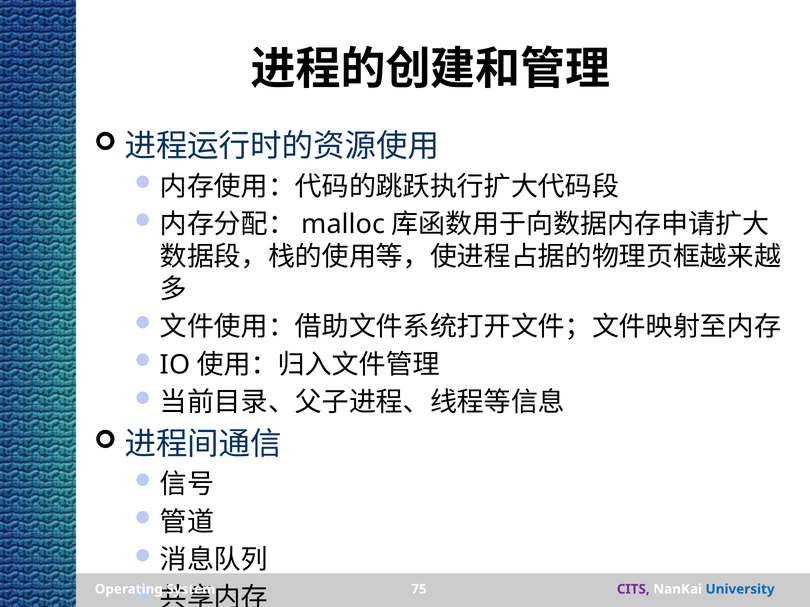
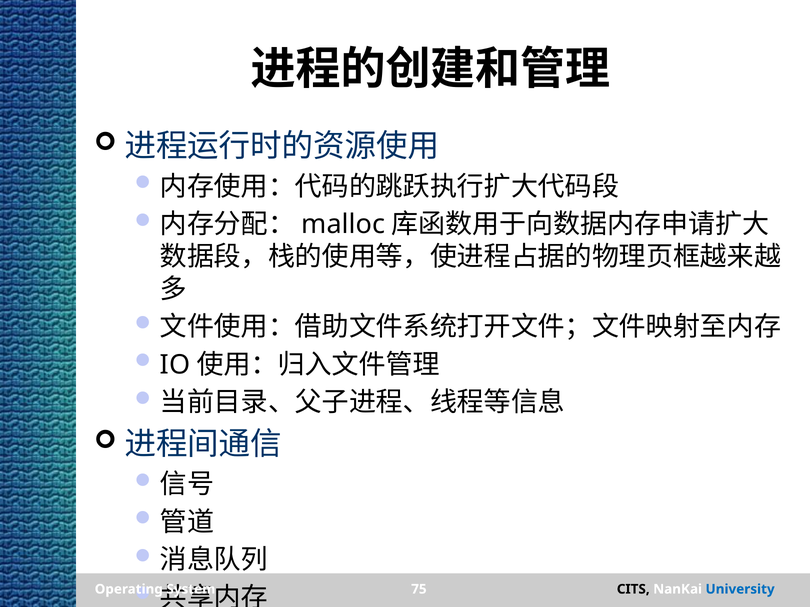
CITS colour: purple -> black (633, 590)
